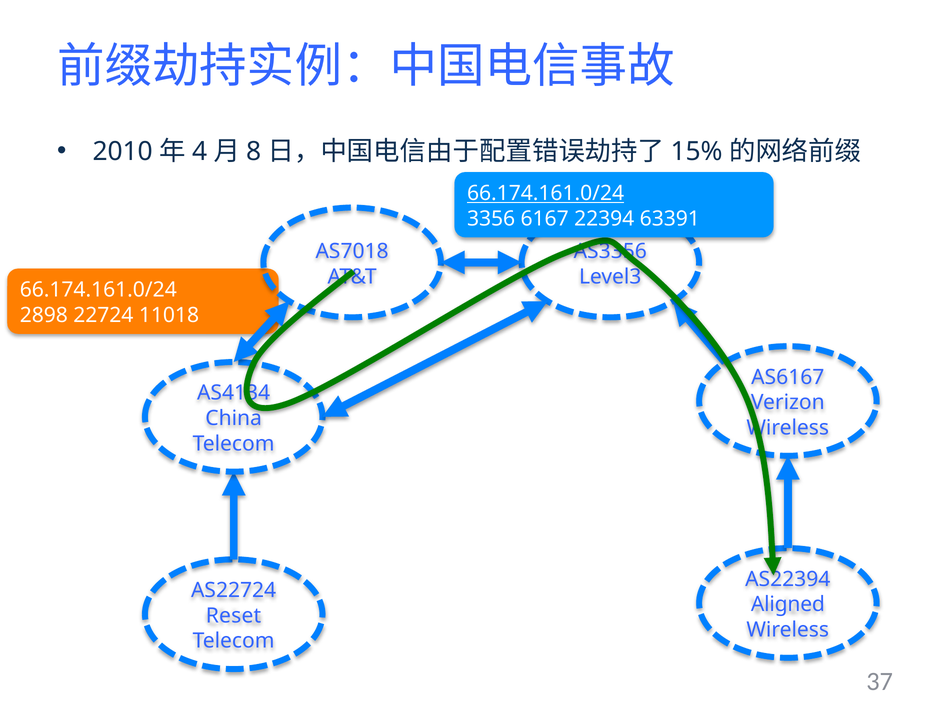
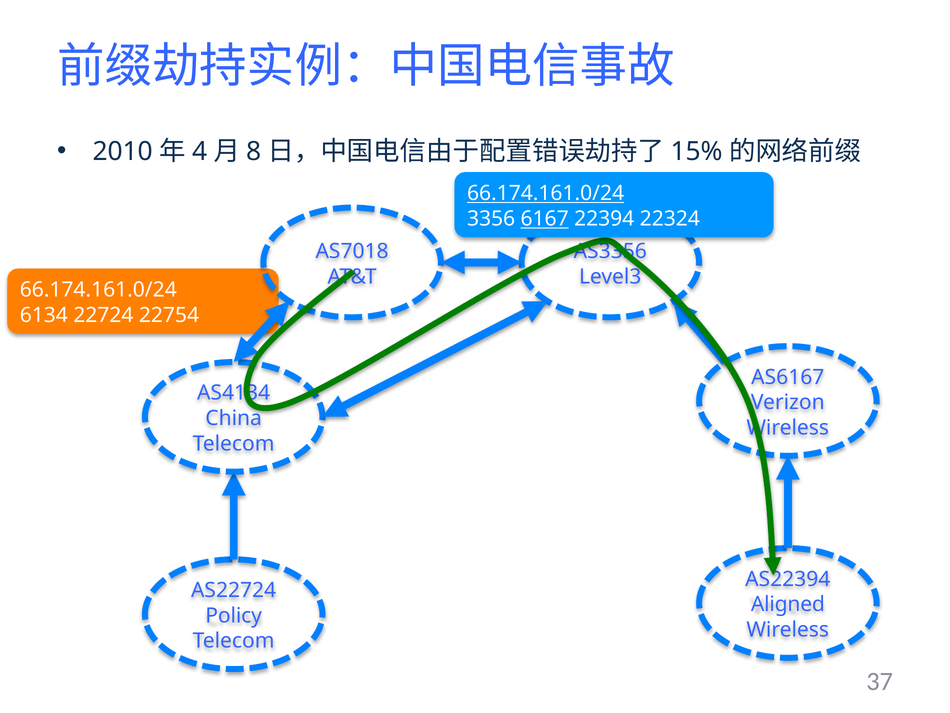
6167 underline: none -> present (545, 219)
63391: 63391 -> 22324 (670, 219)
2898: 2898 -> 6134 (44, 315)
11018: 11018 -> 22754 (169, 315)
Reset: Reset -> Policy (234, 615)
